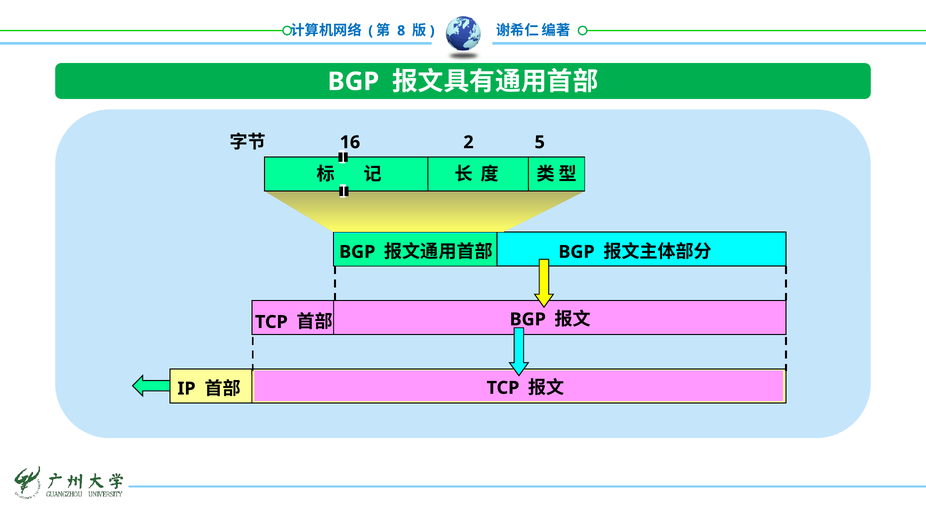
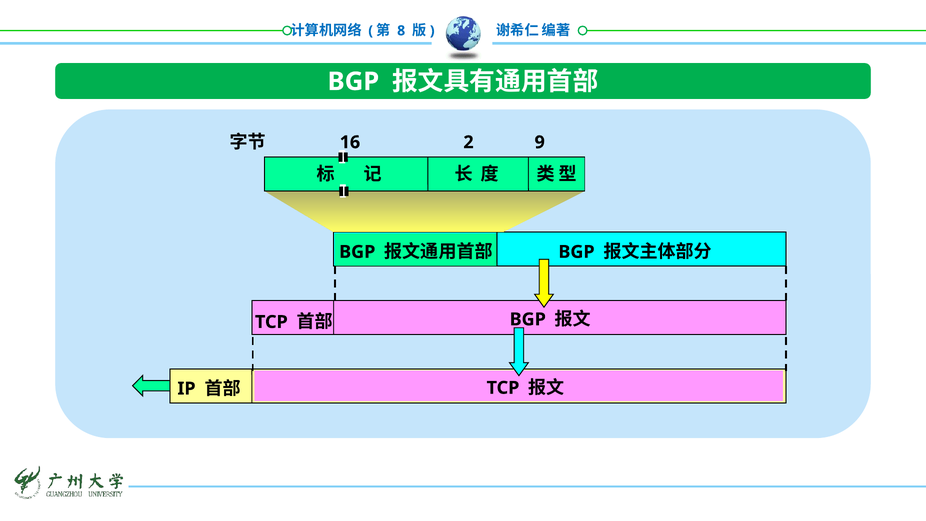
5: 5 -> 9 (540, 142)
